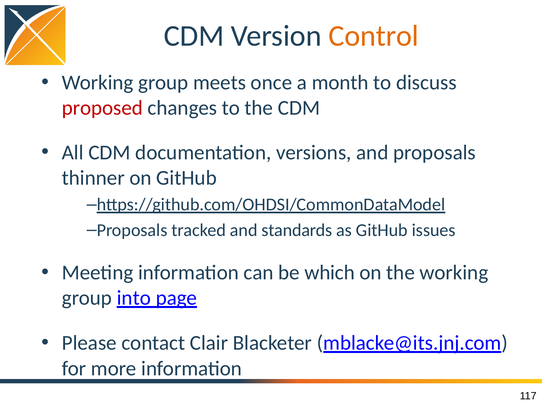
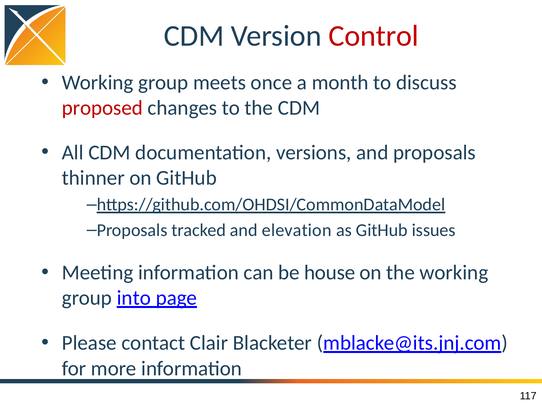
Control colour: orange -> red (374, 36)
standards: standards -> elevation (297, 231)
which: which -> house (330, 273)
